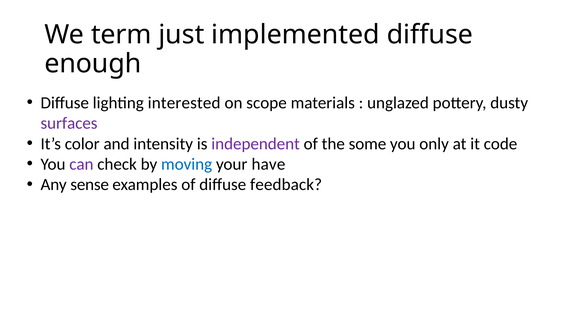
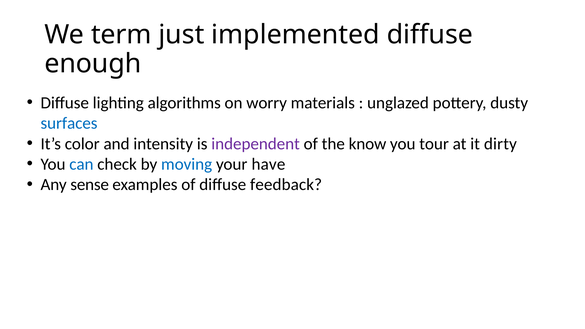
interested: interested -> algorithms (184, 103)
scope: scope -> worry (267, 103)
surfaces colour: purple -> blue (69, 123)
some: some -> know (367, 144)
only: only -> tour (434, 144)
code: code -> dirty (500, 144)
can colour: purple -> blue (81, 164)
